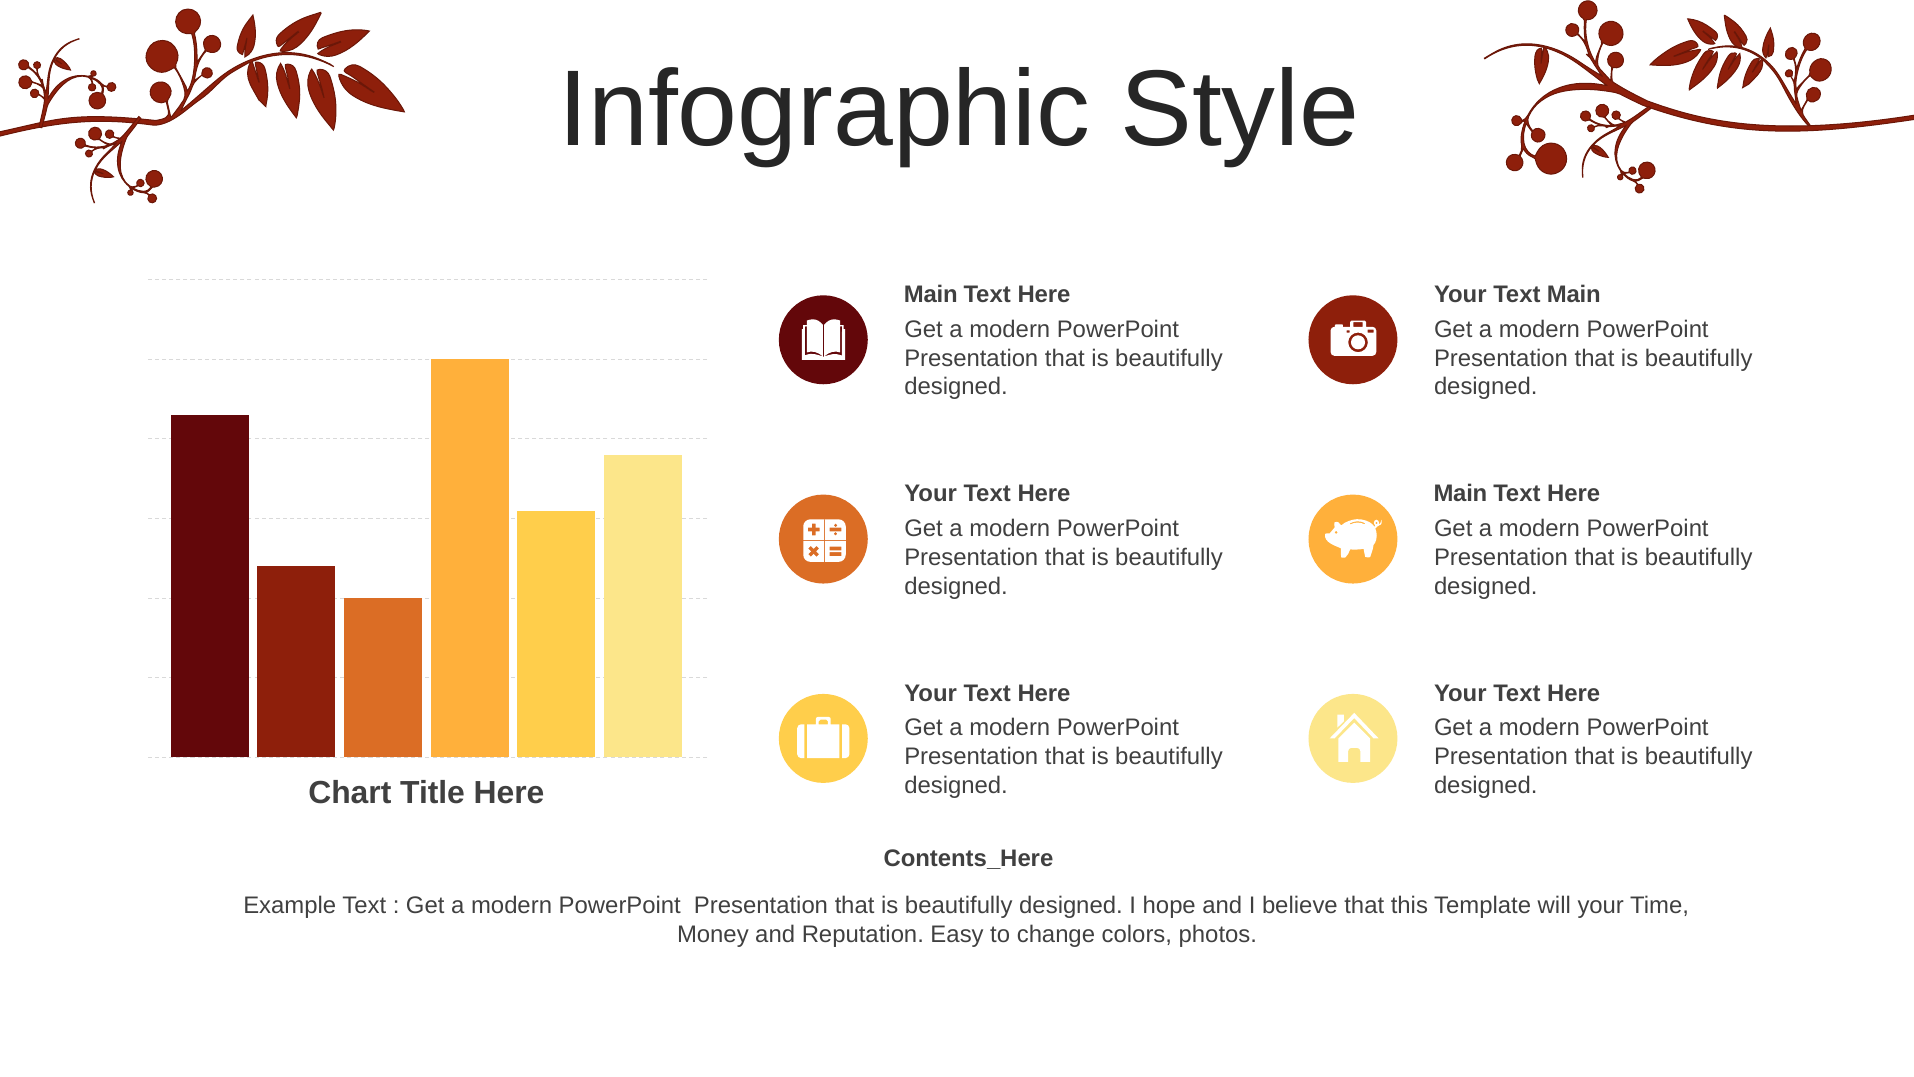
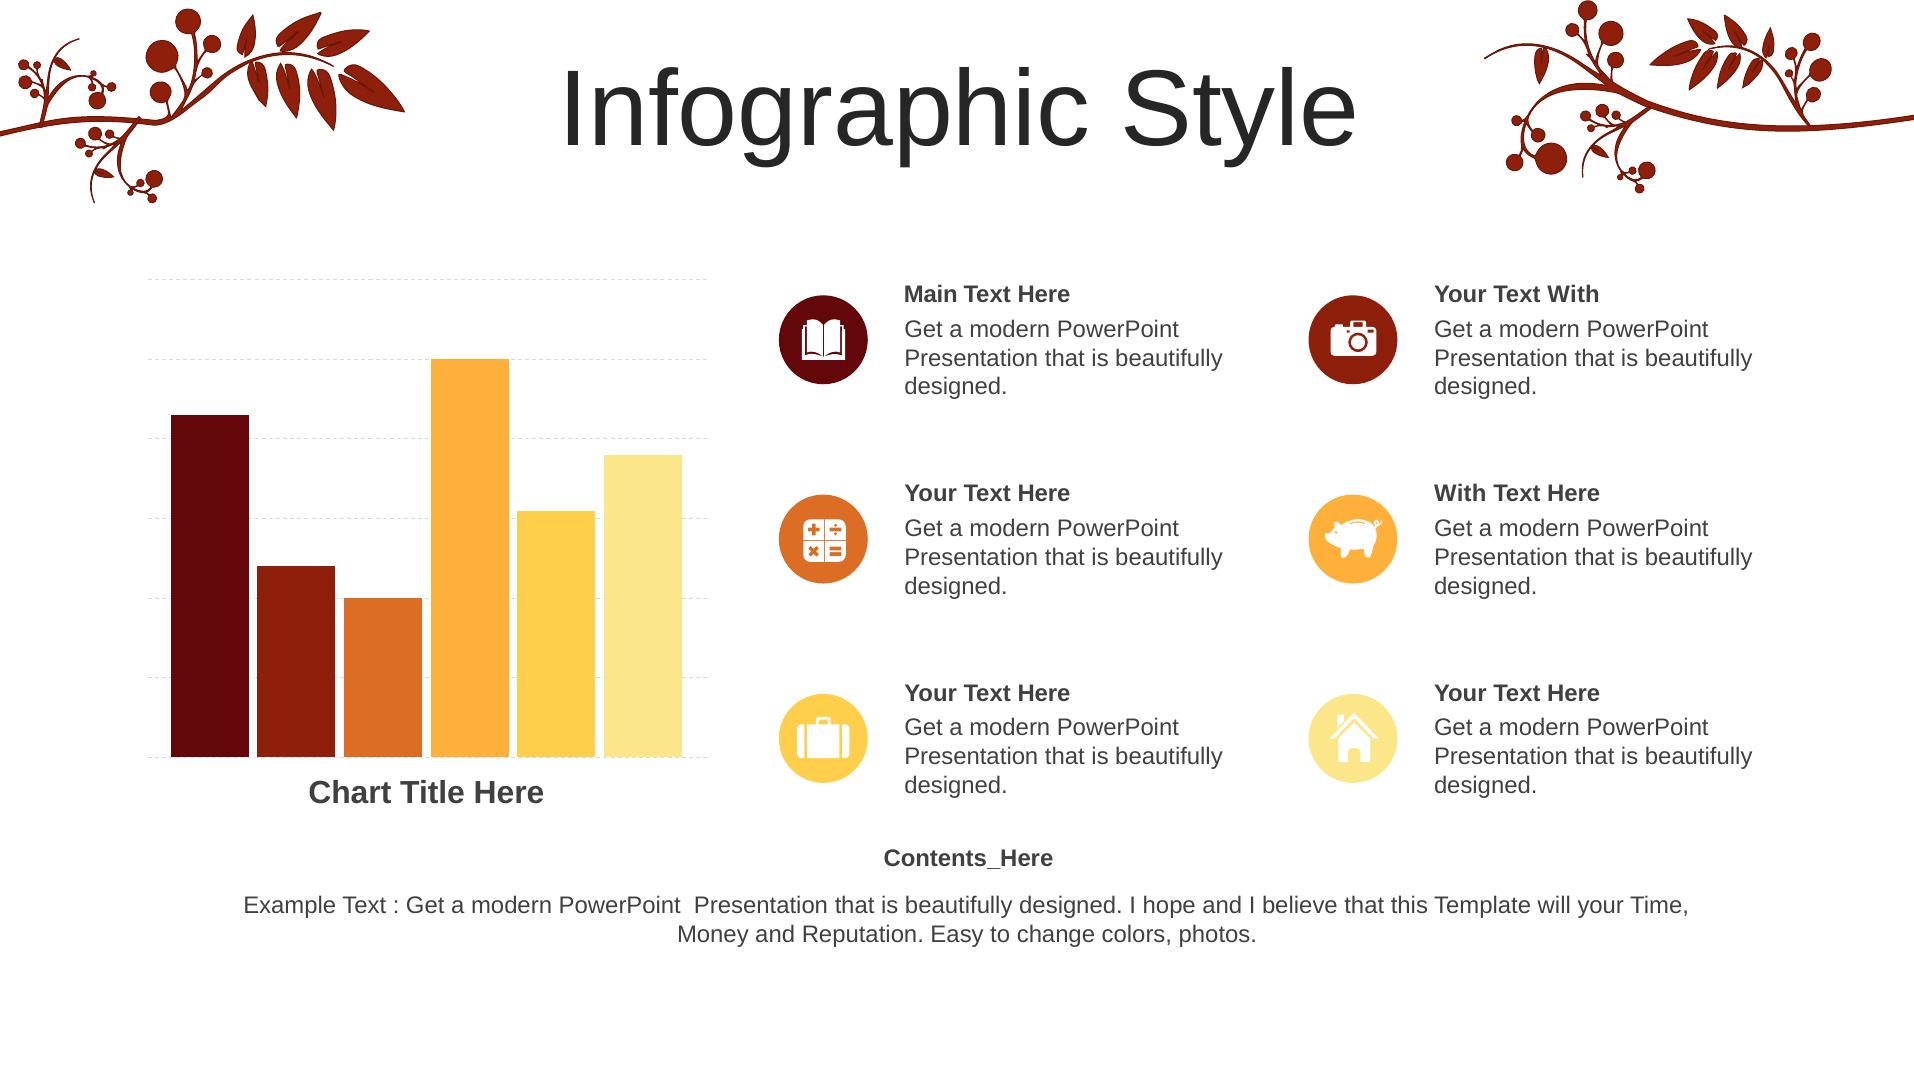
Text Main: Main -> With (1574, 295)
Main: Main -> With (1460, 494)
